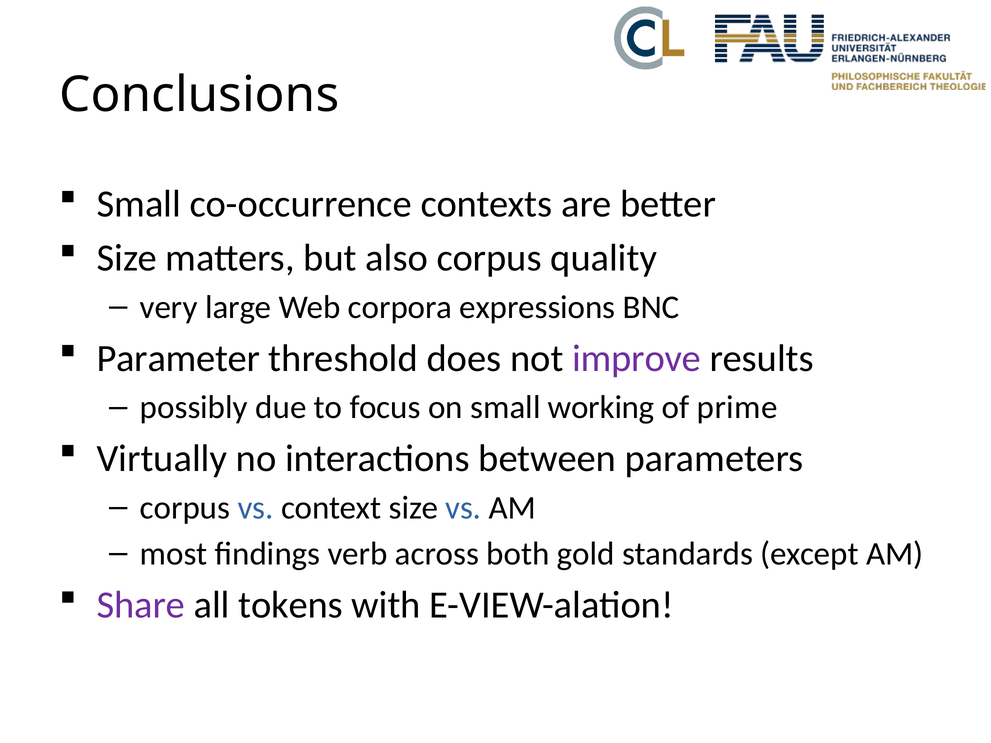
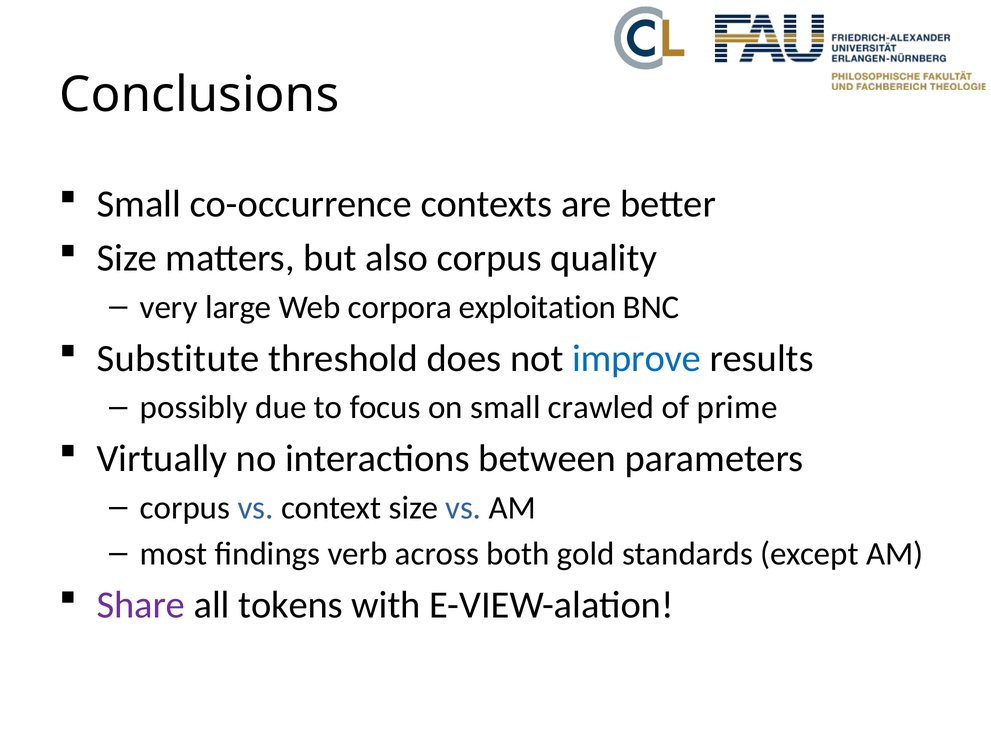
expressions: expressions -> exploitation (537, 307)
Parameter: Parameter -> Substitute (178, 358)
improve colour: purple -> blue (637, 358)
working: working -> crawled (601, 408)
